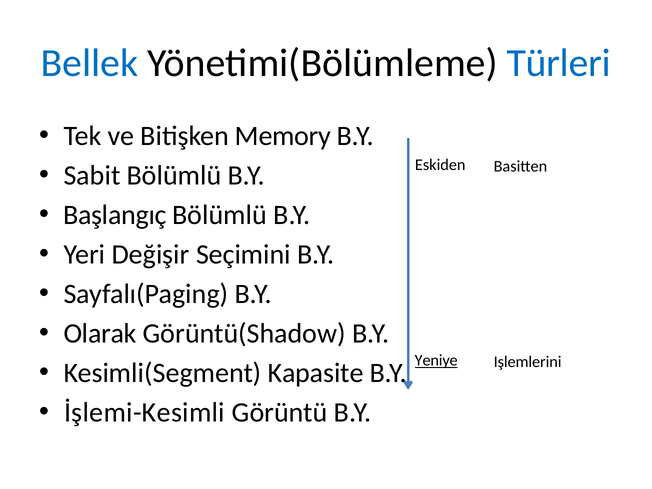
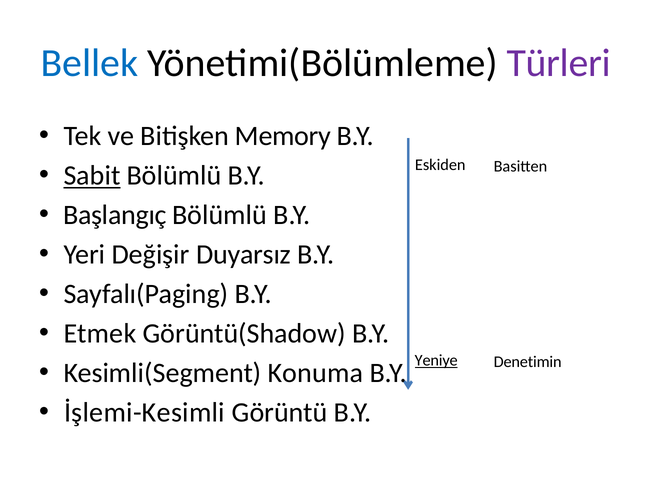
Türleri colour: blue -> purple (559, 63)
Sabit underline: none -> present (92, 176)
Seçimini: Seçimini -> Duyarsız (243, 255)
Olarak: Olarak -> Etmek (100, 334)
Işlemlerini: Işlemlerini -> Denetimin (528, 362)
Kapasite: Kapasite -> Konuma (315, 373)
